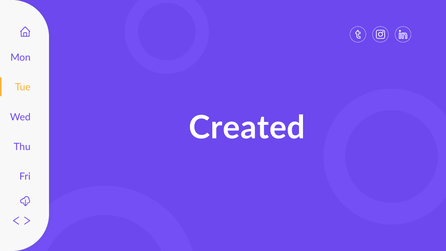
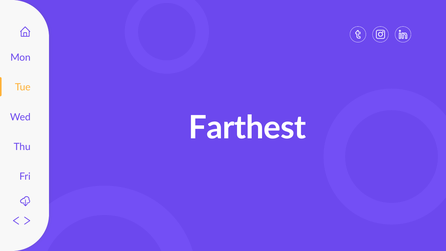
Created: Created -> Farthest (247, 128)
